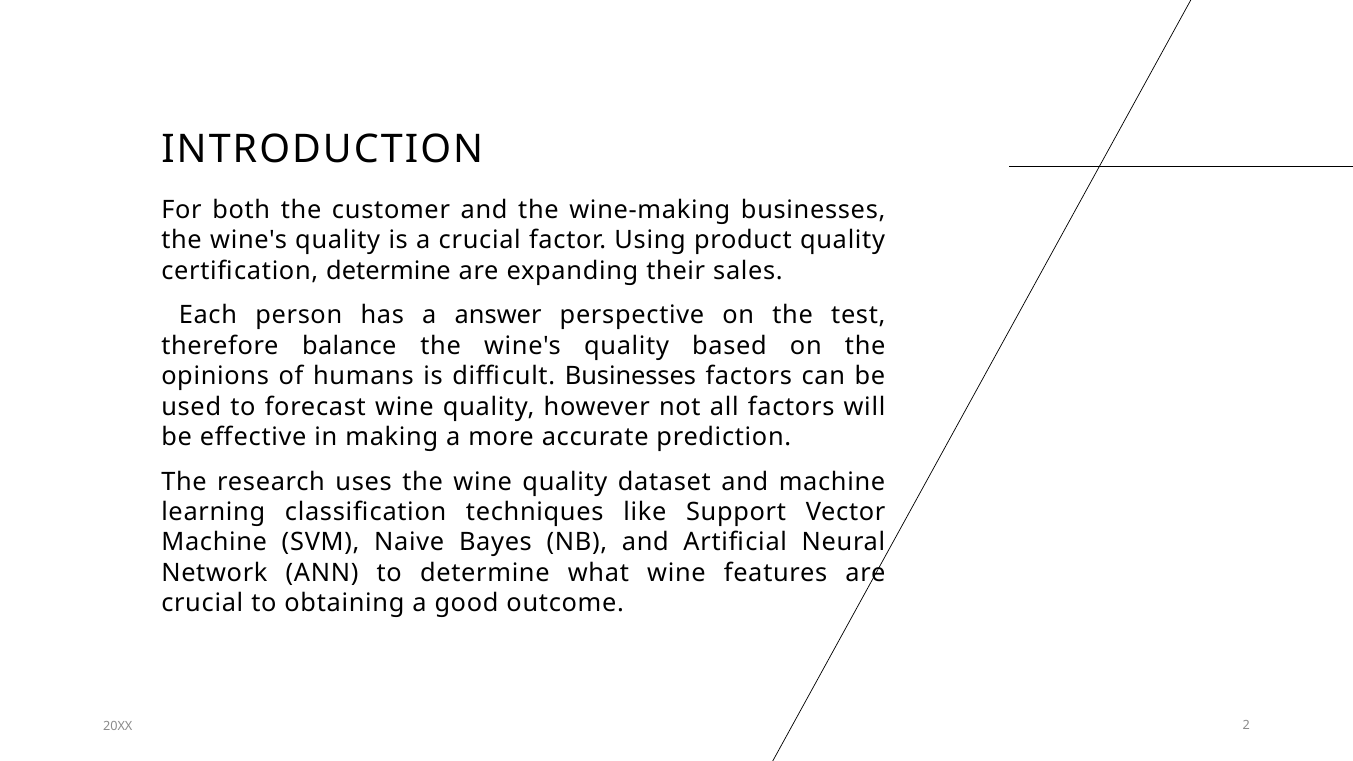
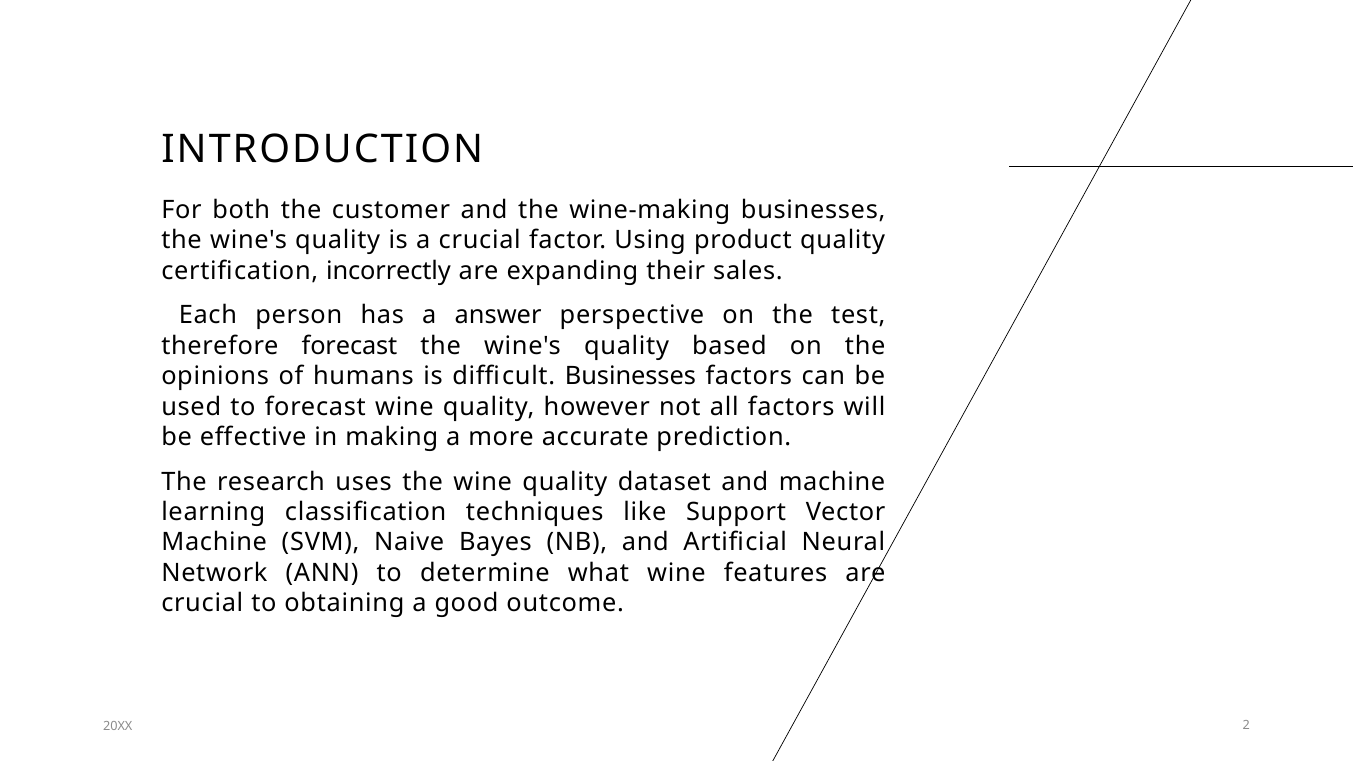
certification determine: determine -> incorrectly (388, 271)
therefore balance: balance -> forecast (350, 346)
